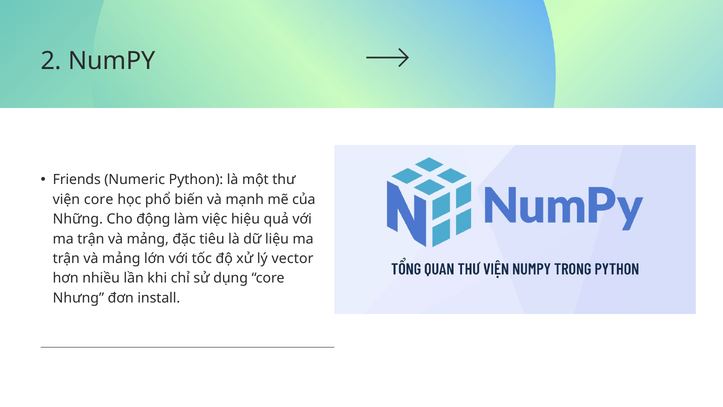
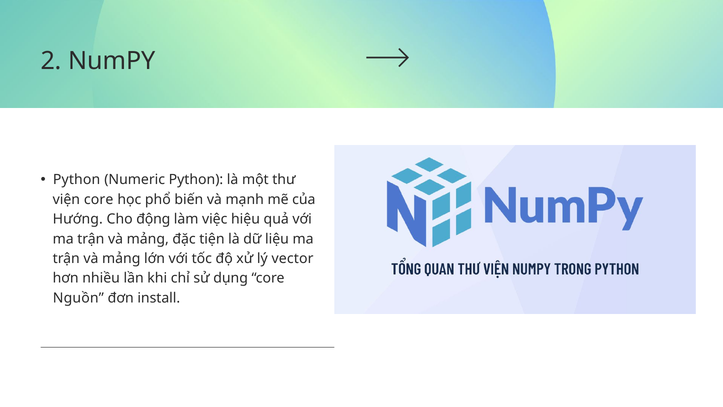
Friends: Friends -> Python (77, 180)
Những: Những -> Hướng (78, 219)
tiêu: tiêu -> tiện (212, 239)
Nhưng: Nhưng -> Nguồn (78, 298)
